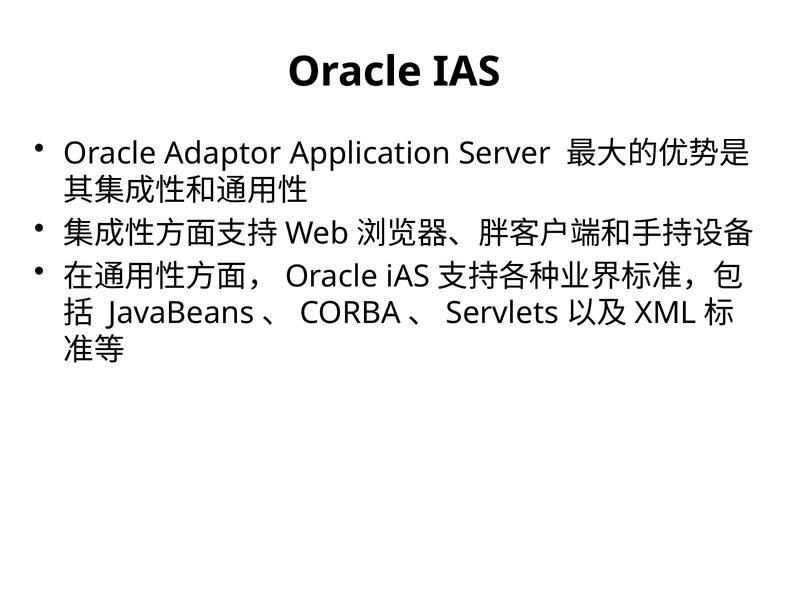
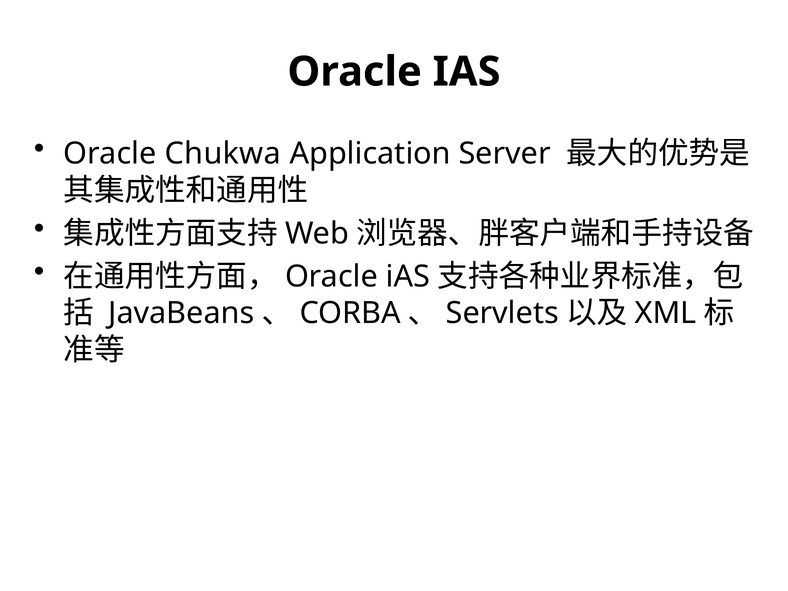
Adaptor: Adaptor -> Chukwa (223, 154)
